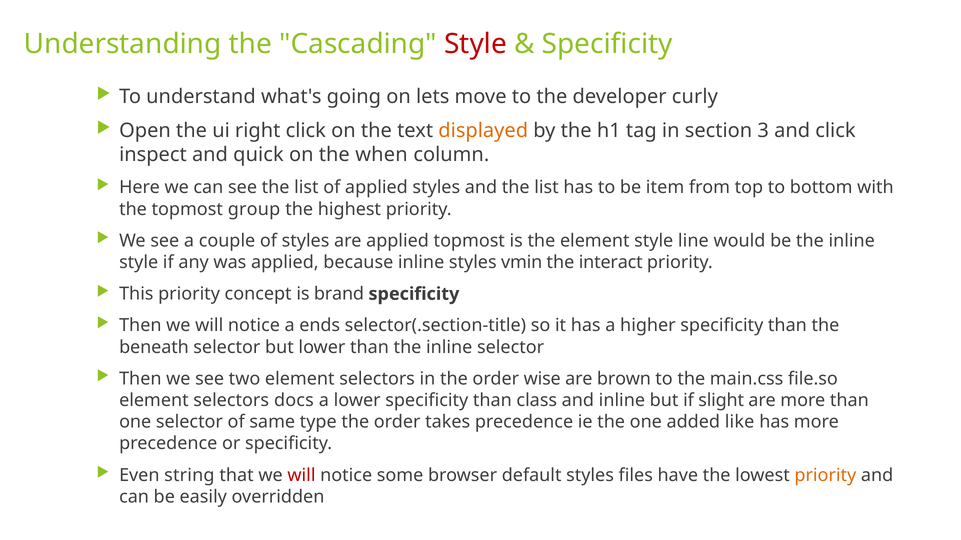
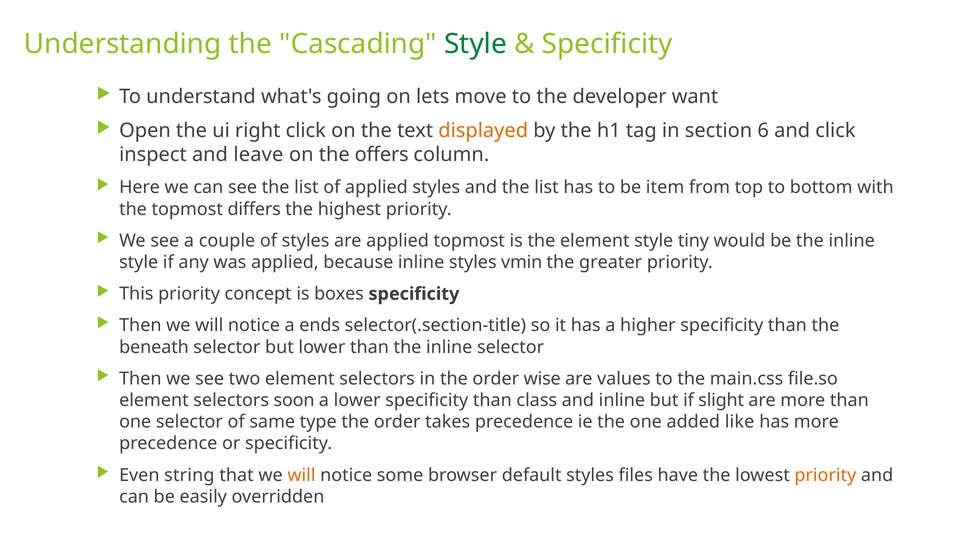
Style colour: red -> green (475, 44)
curly: curly -> want (695, 97)
3: 3 -> 6 (763, 131)
quick: quick -> leave (258, 155)
when: when -> offers (382, 155)
group: group -> differs (254, 209)
line: line -> tiny (693, 241)
interact: interact -> greater (611, 263)
brand: brand -> boxes (339, 294)
brown: brown -> values (624, 379)
docs: docs -> soon (294, 401)
will colour: red -> orange (301, 476)
